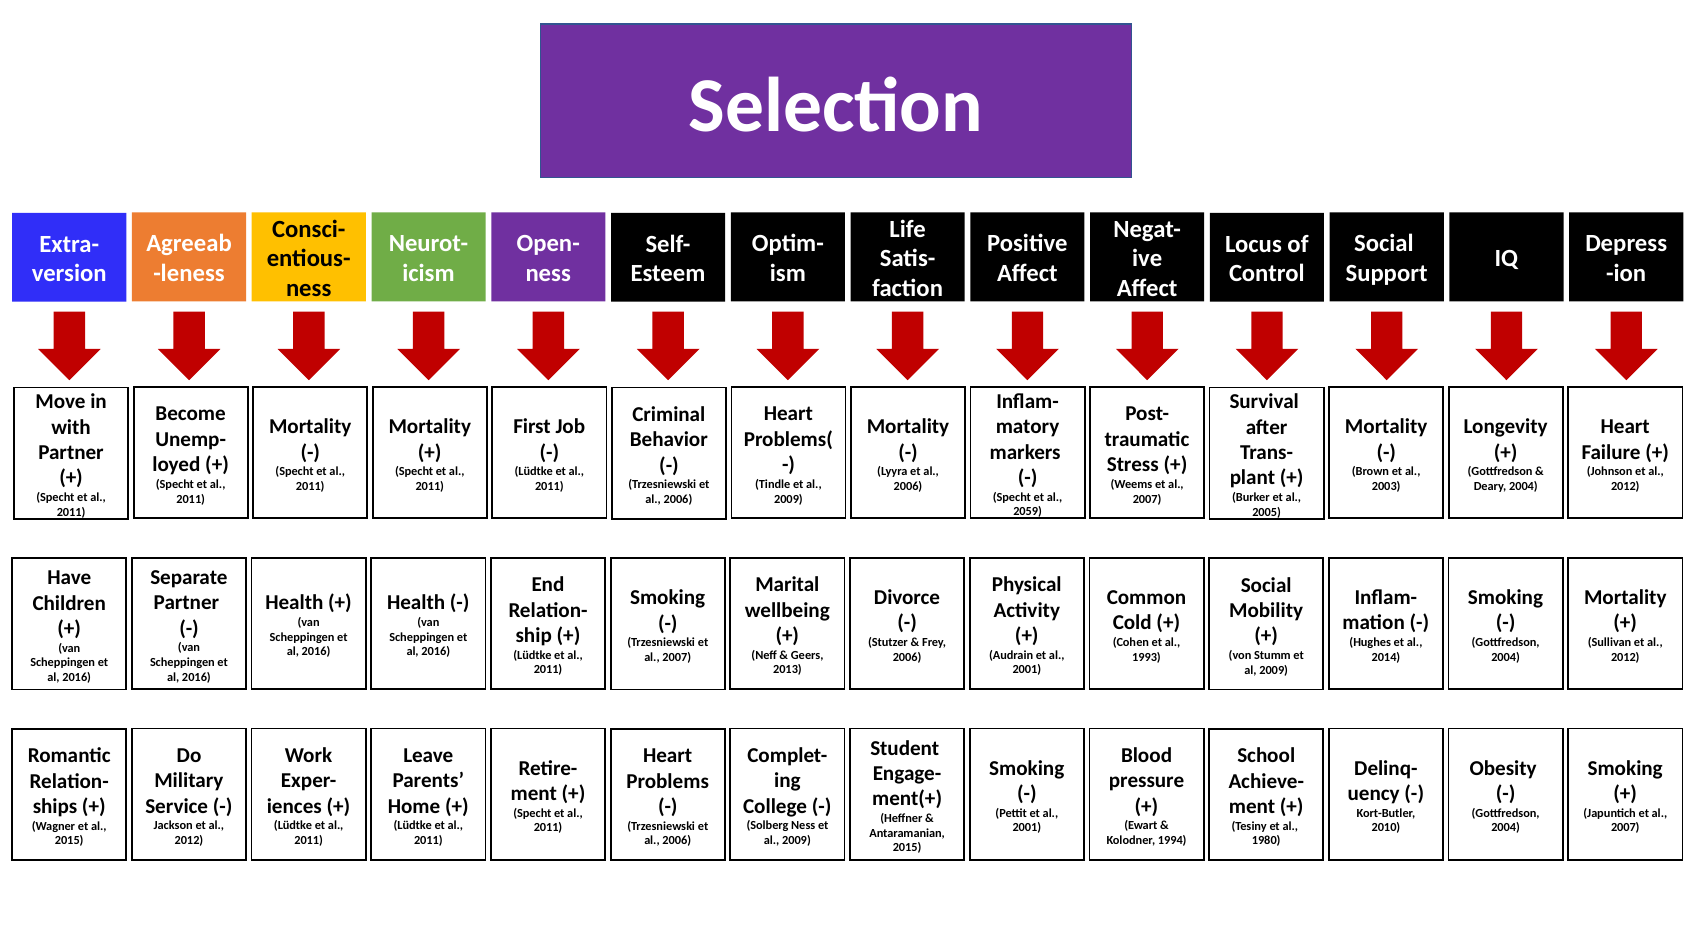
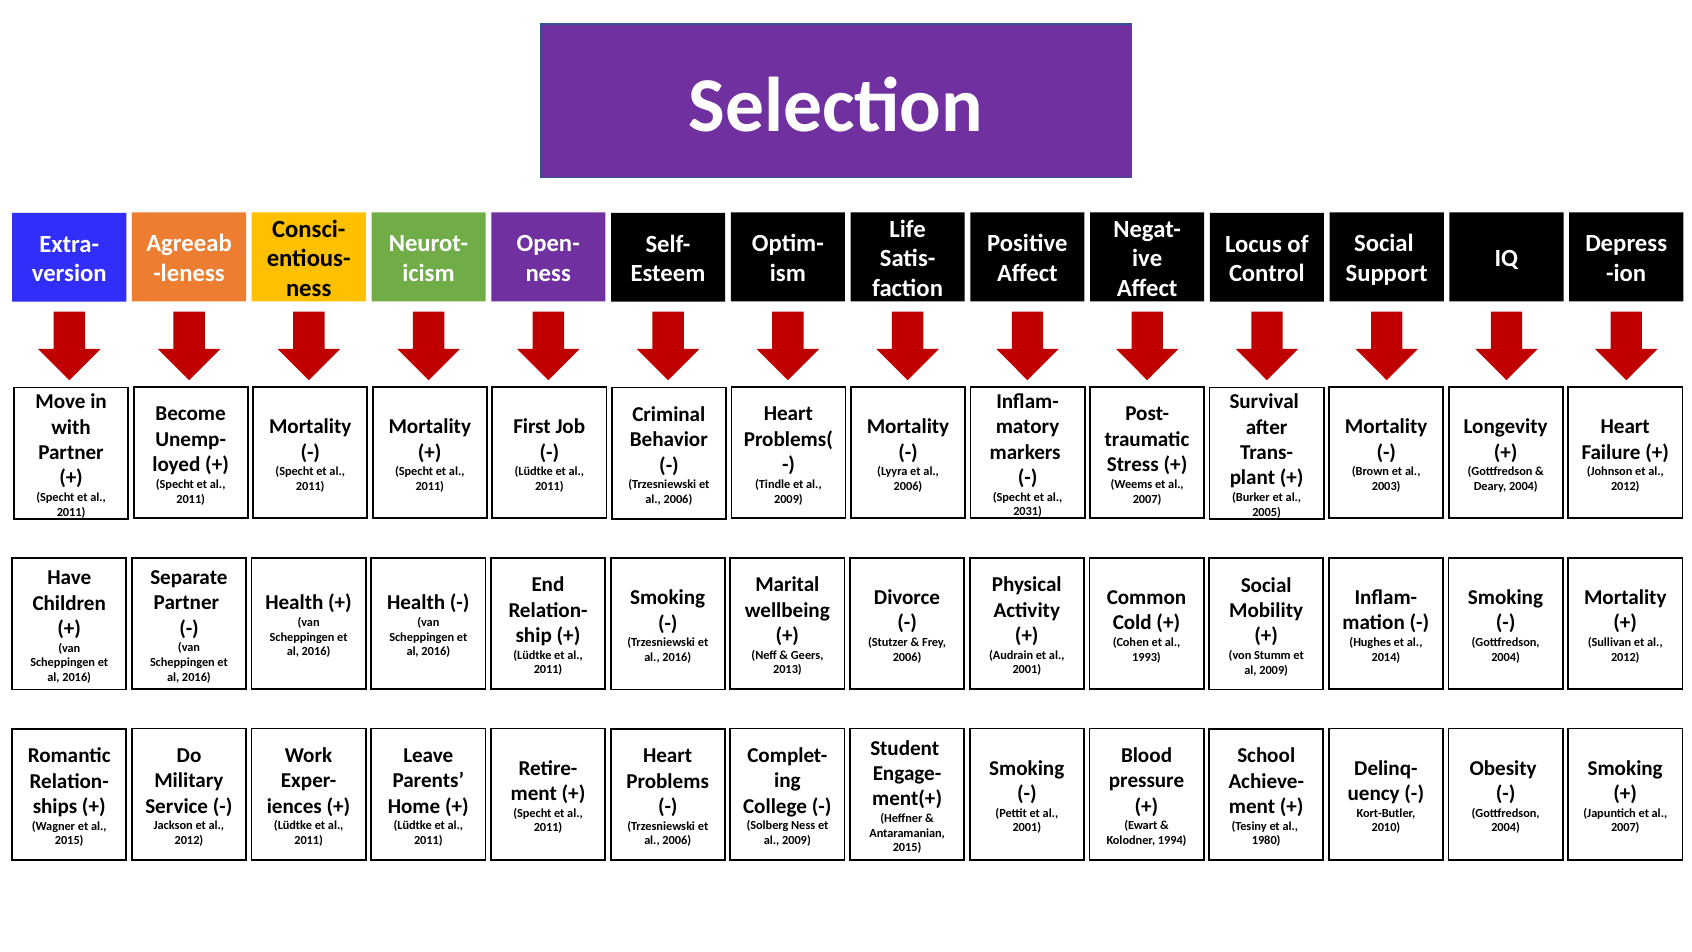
2059: 2059 -> 2031 (1028, 512)
2007: 2007 -> 2016 (677, 657)
